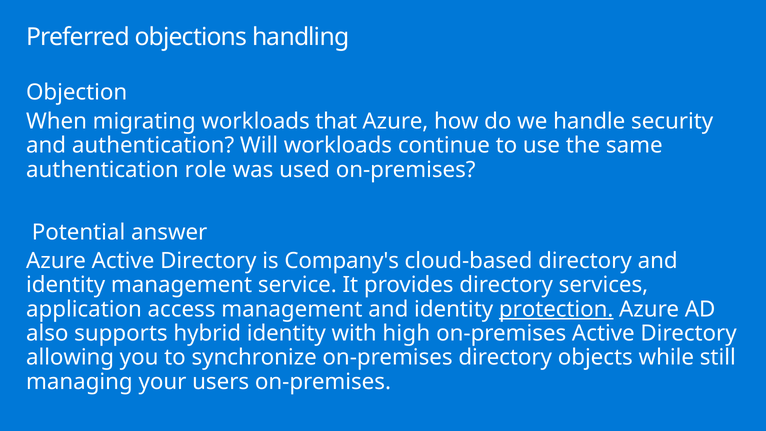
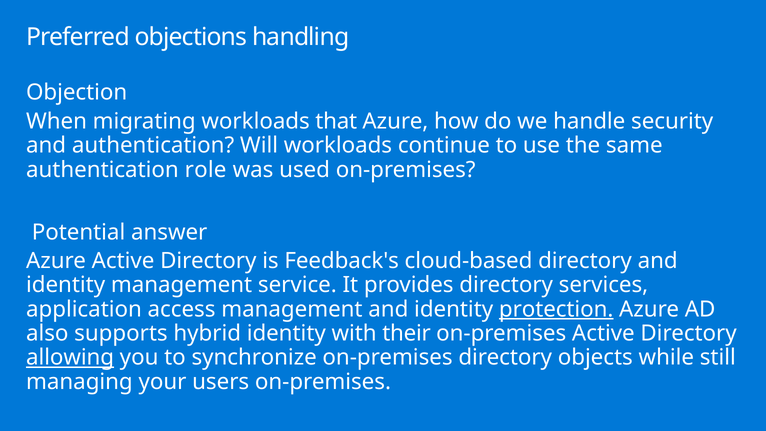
Company's: Company's -> Feedback's (342, 261)
high: high -> their (407, 333)
allowing underline: none -> present (70, 357)
